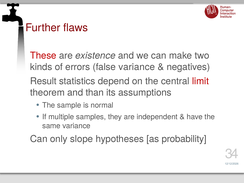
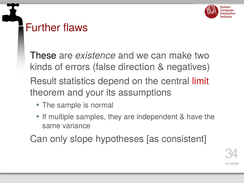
These colour: red -> black (43, 56)
false variance: variance -> direction (137, 67)
than: than -> your (95, 93)
probability: probability -> consistent (184, 139)
